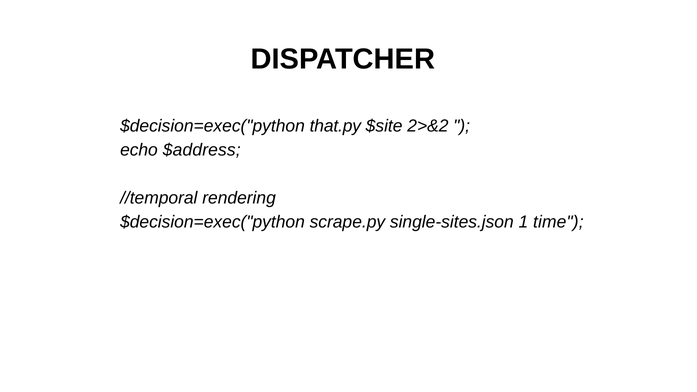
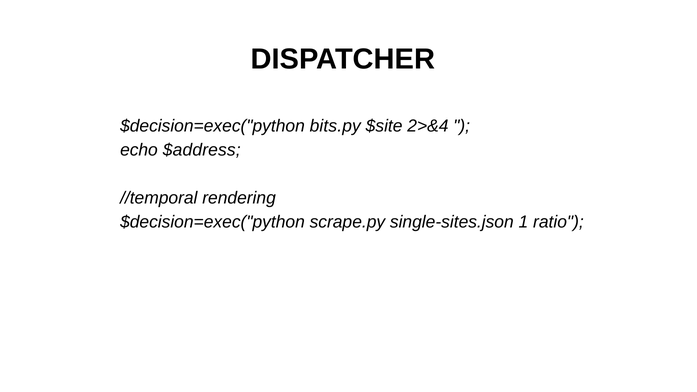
that.py: that.py -> bits.py (335, 126)
2>&2: 2>&2 -> 2>&4 (428, 126)
time: time -> ratio (558, 222)
